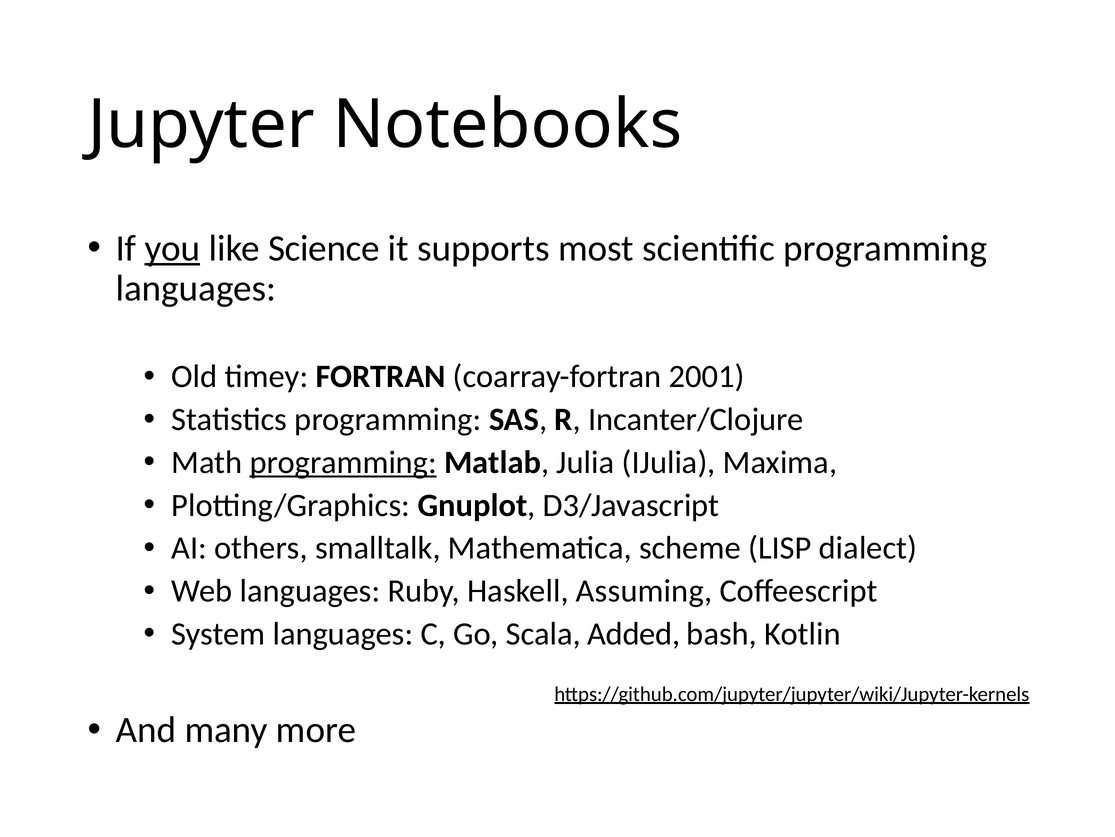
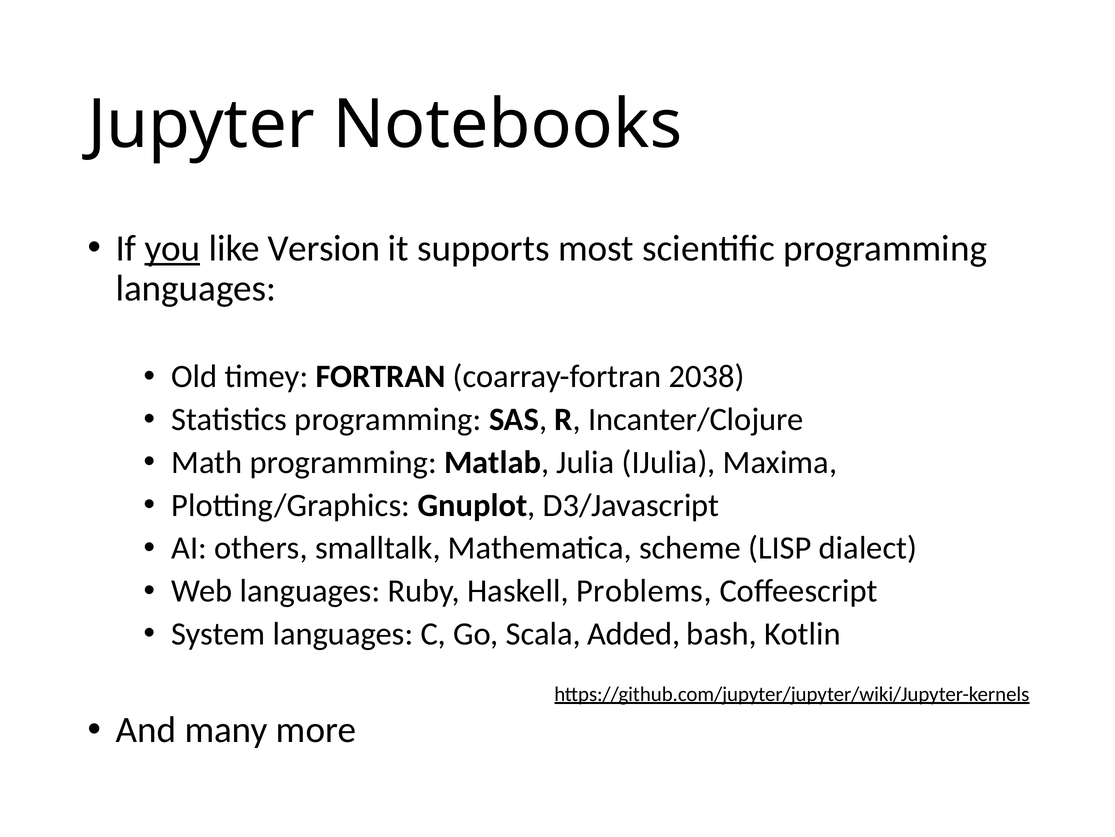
Science: Science -> Version (324, 248)
2001: 2001 -> 2038 (707, 376)
programming underline: present -> none (343, 462)
Assuming: Assuming -> Problems (644, 591)
